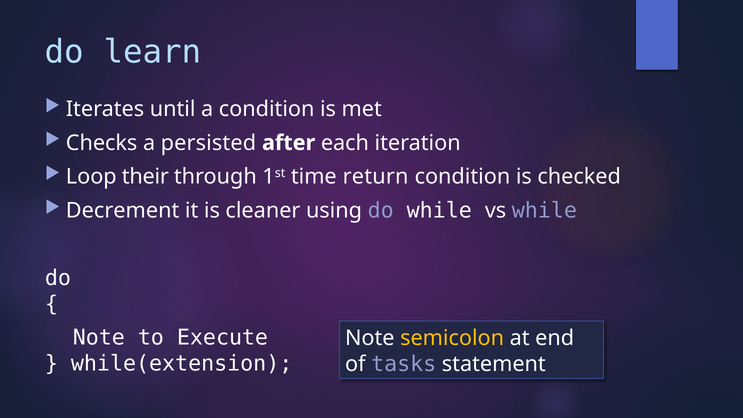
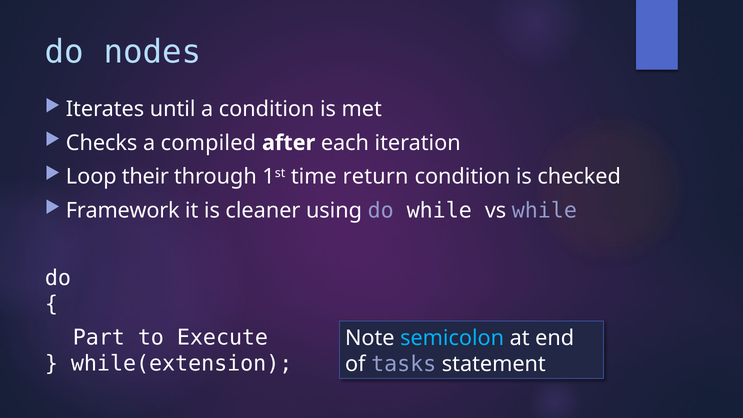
learn: learn -> nodes (153, 52)
persisted: persisted -> compiled (208, 143)
Decrement: Decrement -> Framework (123, 210)
Note: Note -> Part (99, 338)
semicolon colour: yellow -> light blue (452, 338)
